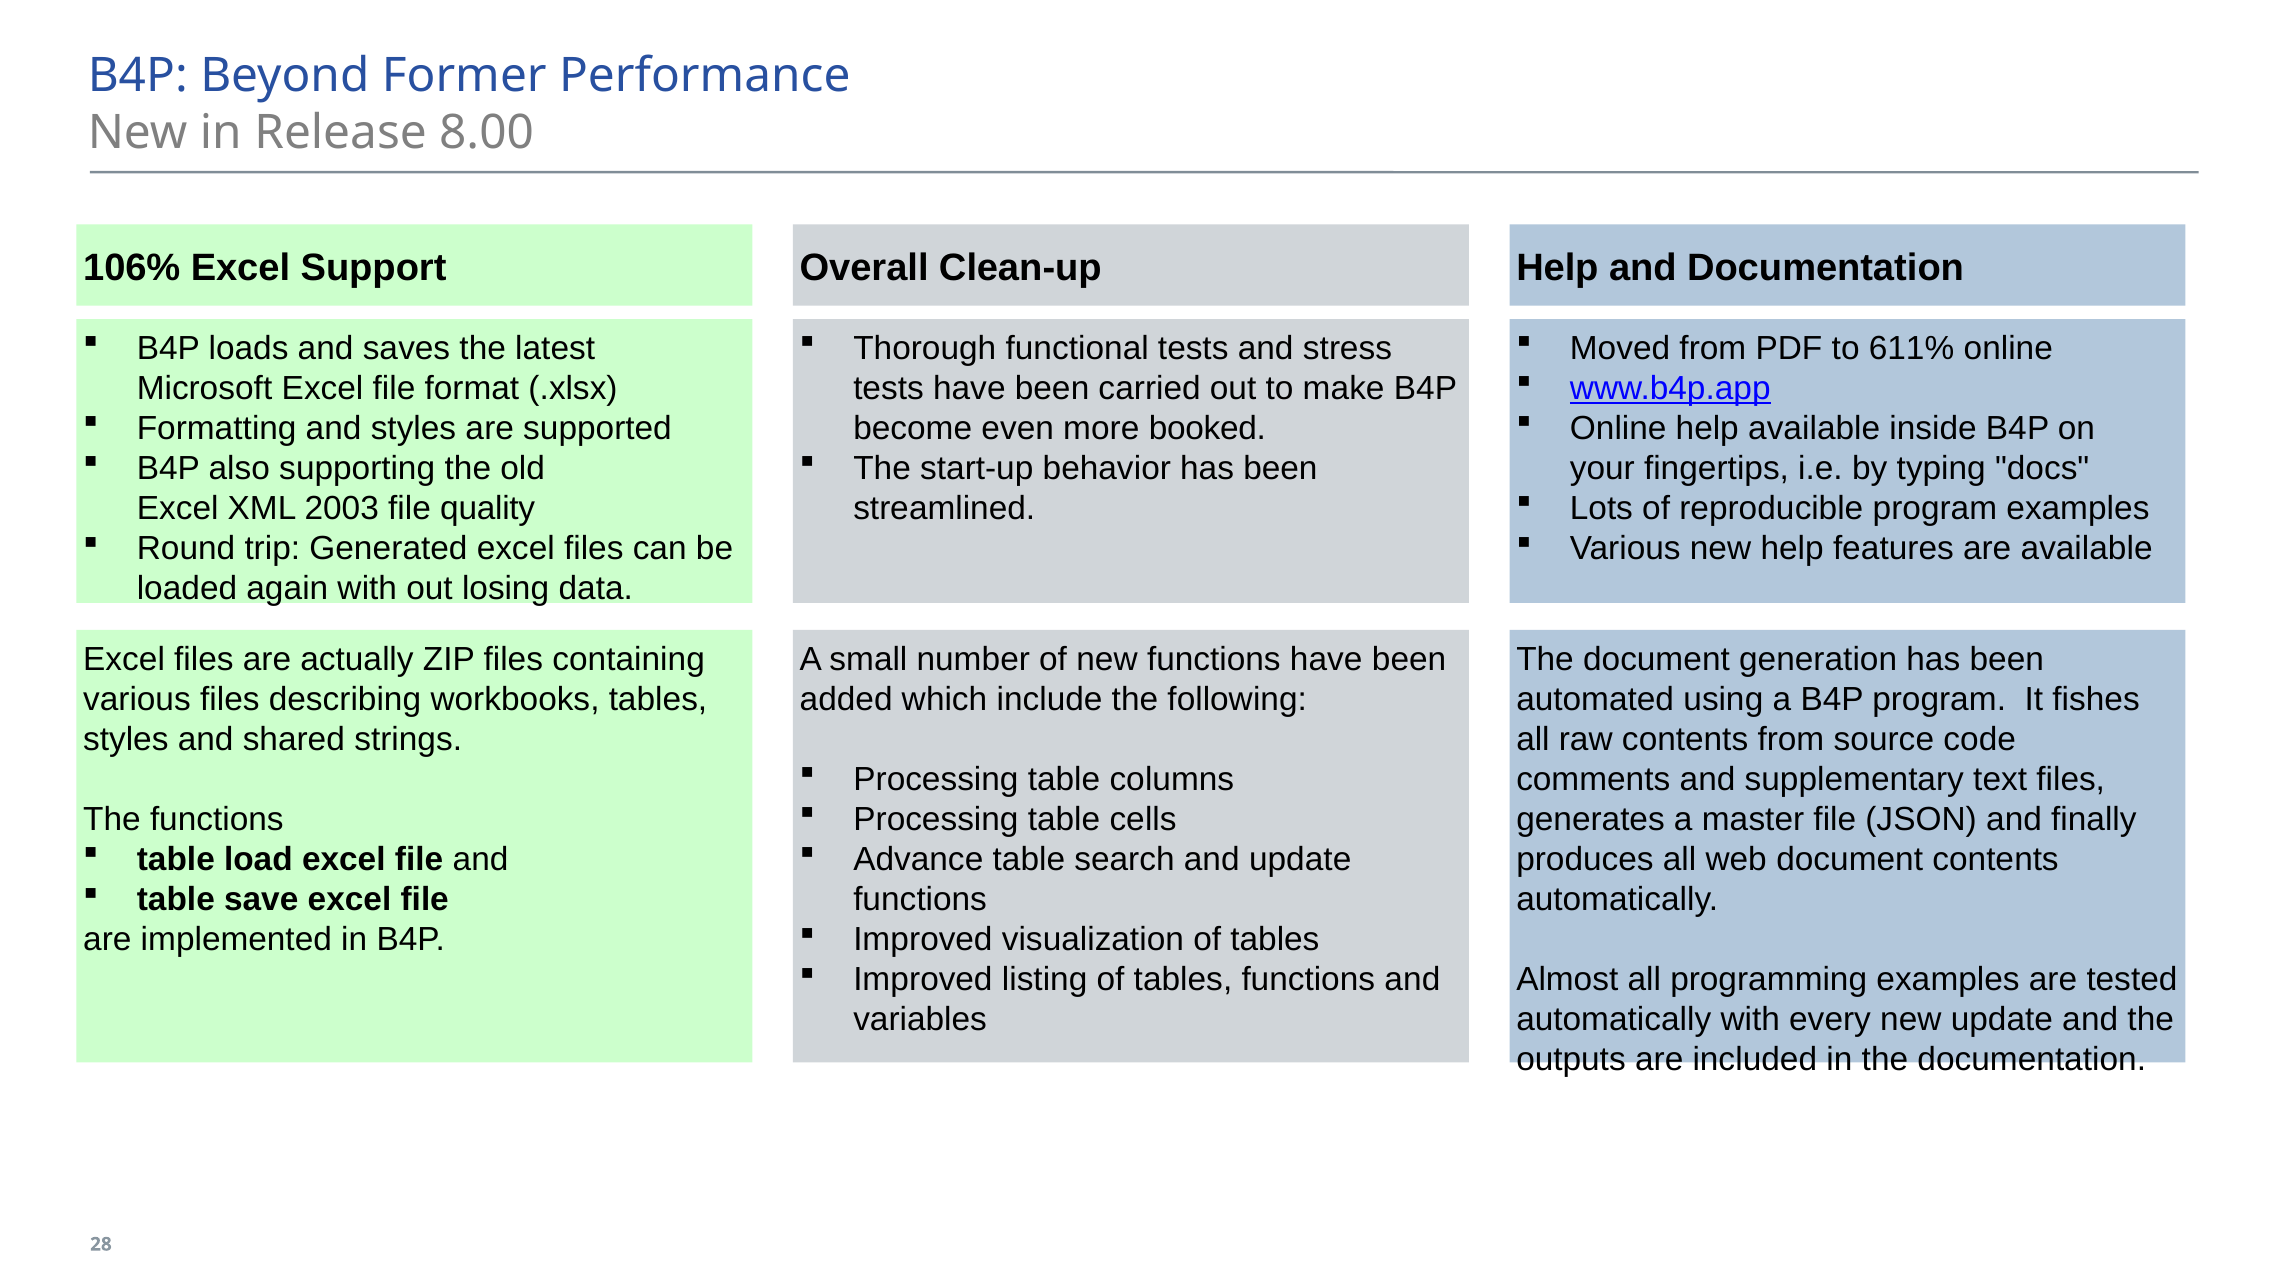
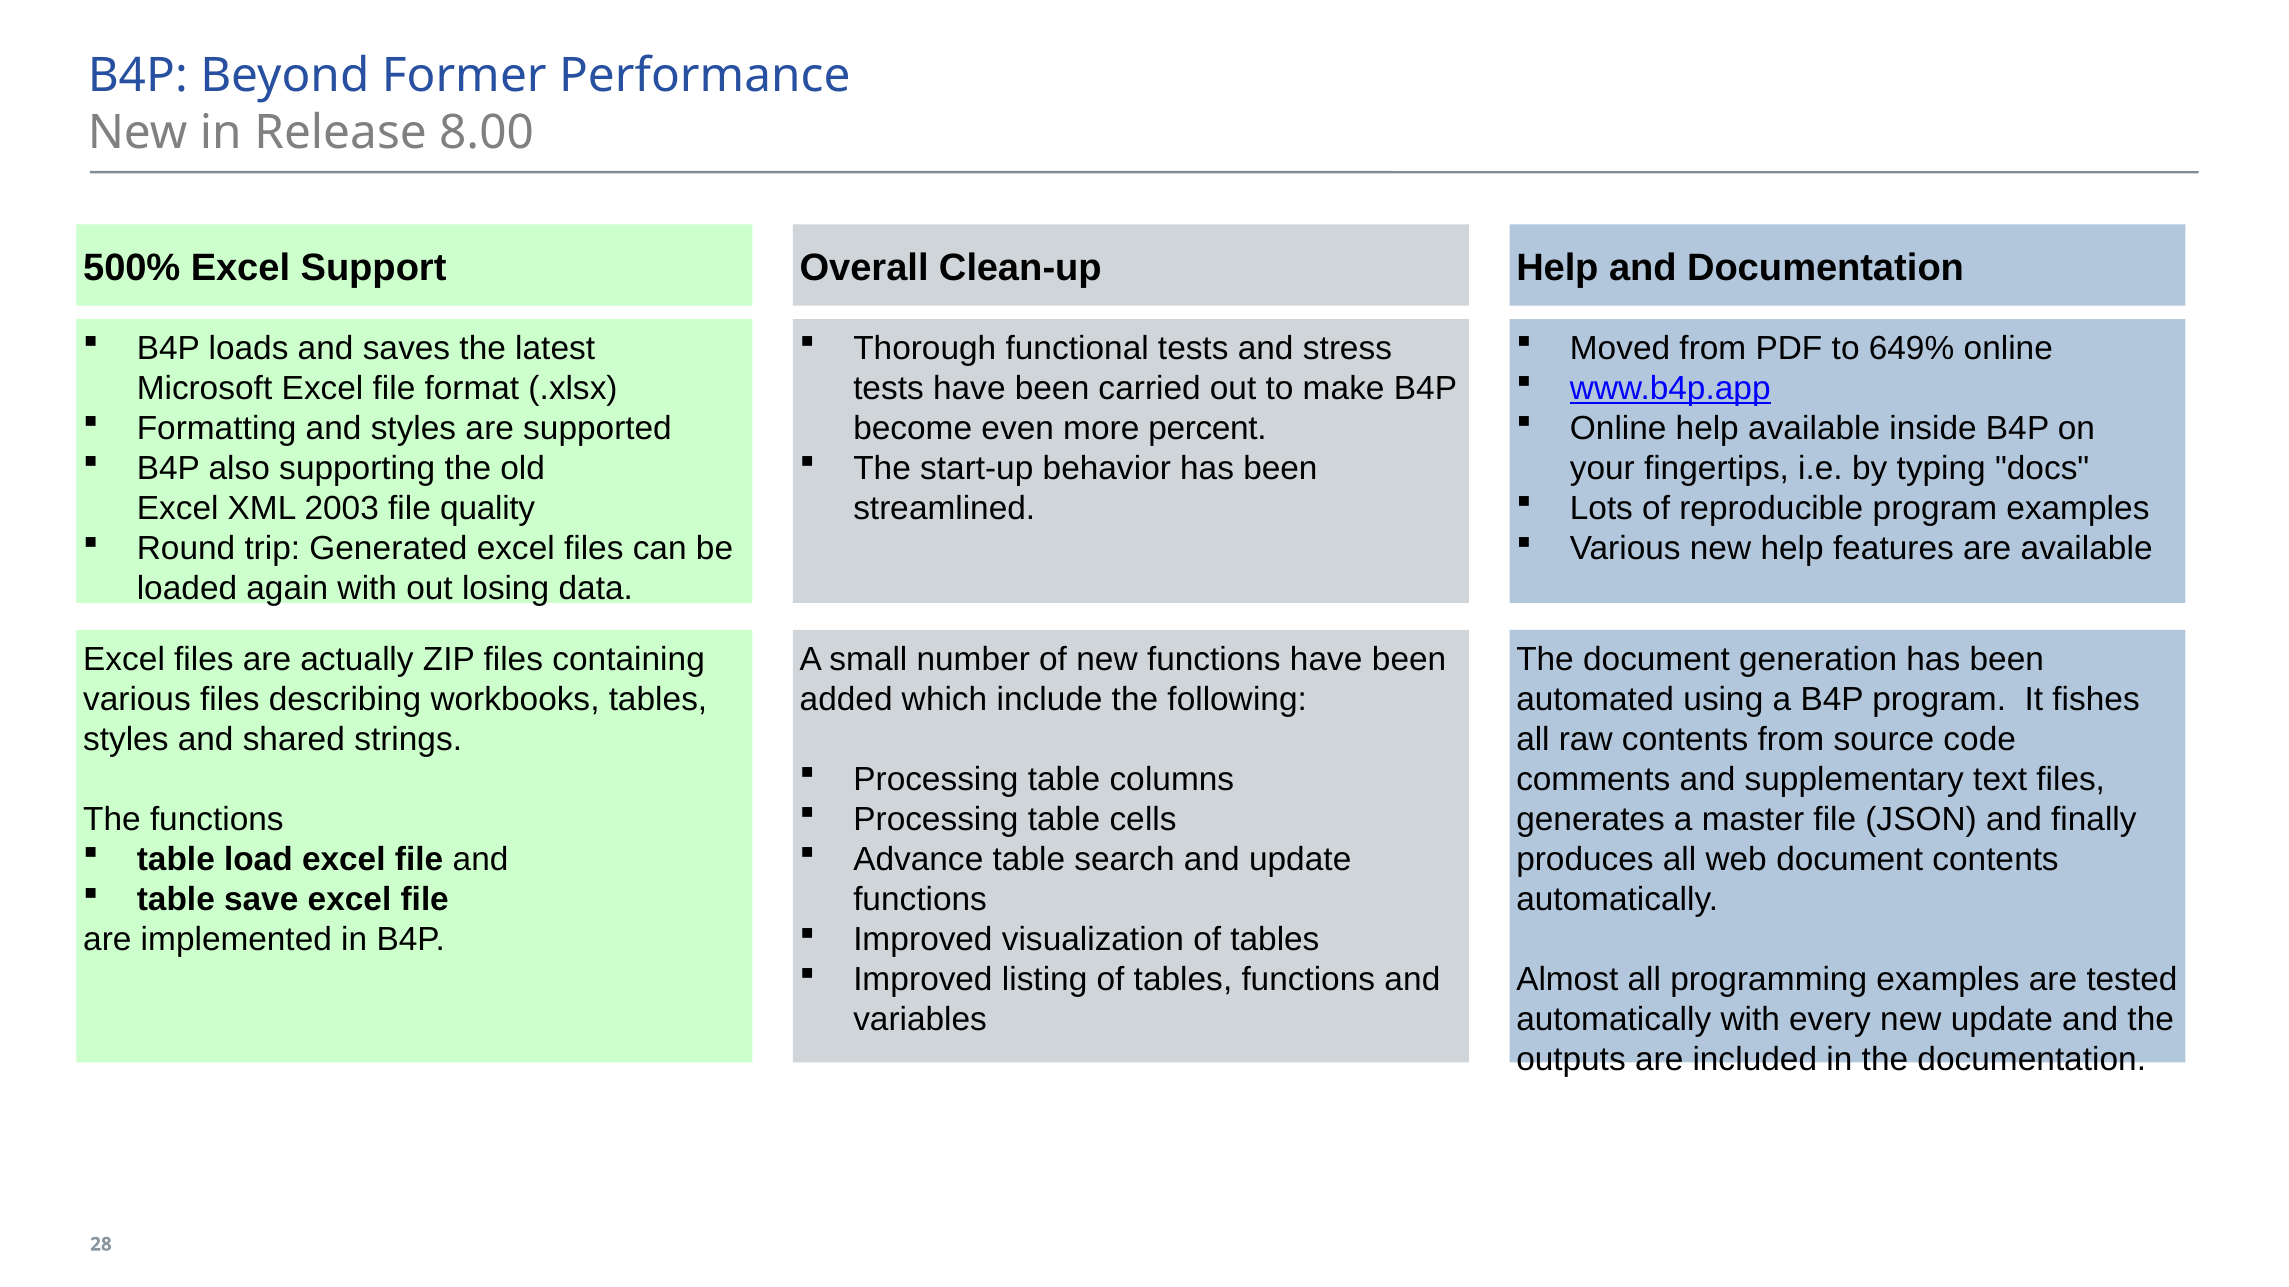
106%: 106% -> 500% (132, 268)
611%: 611% -> 649% (1912, 348)
booked: booked -> percent (1207, 429)
